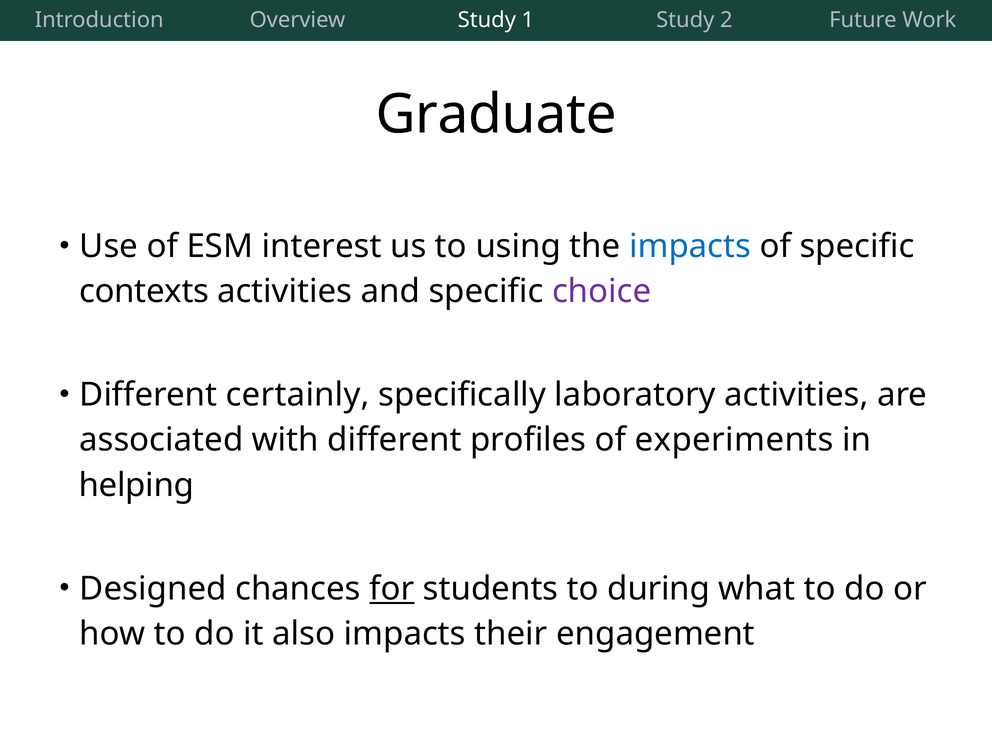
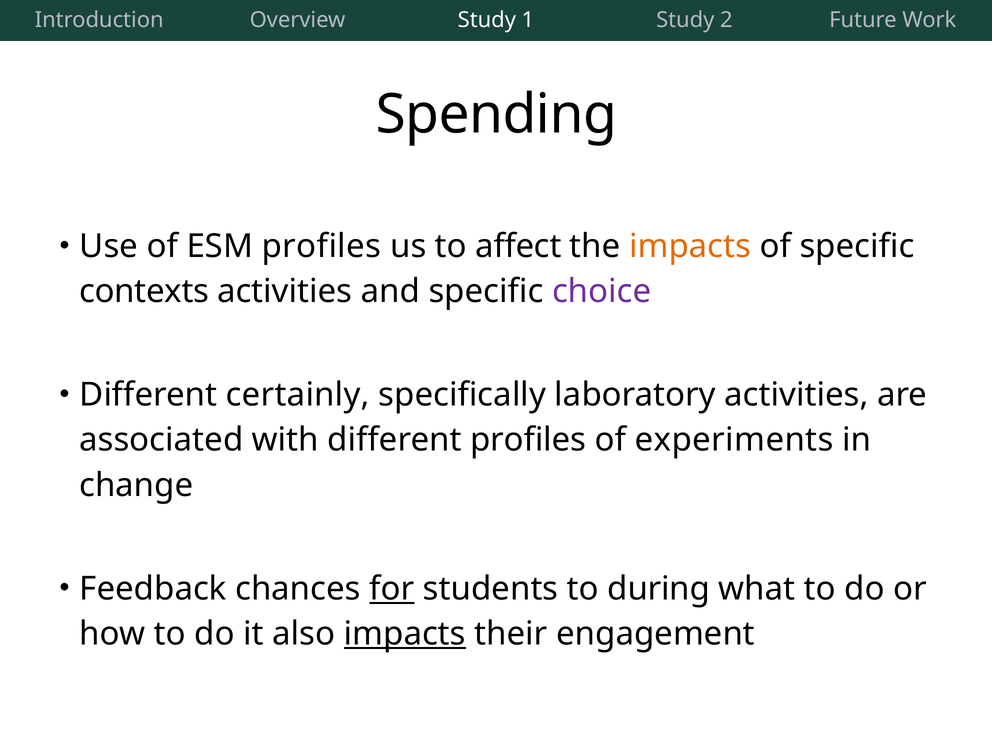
Graduate: Graduate -> Spending (496, 115)
ESM interest: interest -> profiles (321, 246)
using: using -> affect (518, 246)
impacts colour: blue -> orange (690, 246)
helping: helping -> change (136, 485)
Designed: Designed -> Feedback (153, 589)
impacts underline: none -> present (405, 634)
